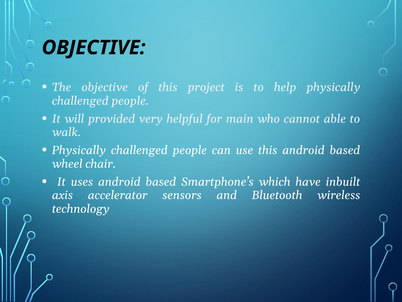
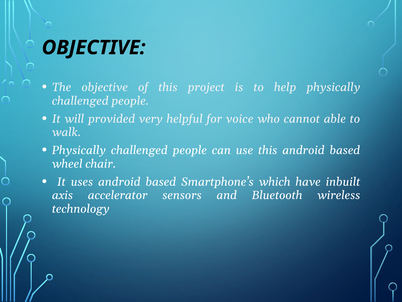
main: main -> voice (240, 119)
